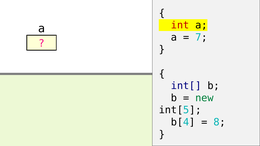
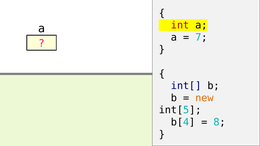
new colour: green -> orange (204, 98)
